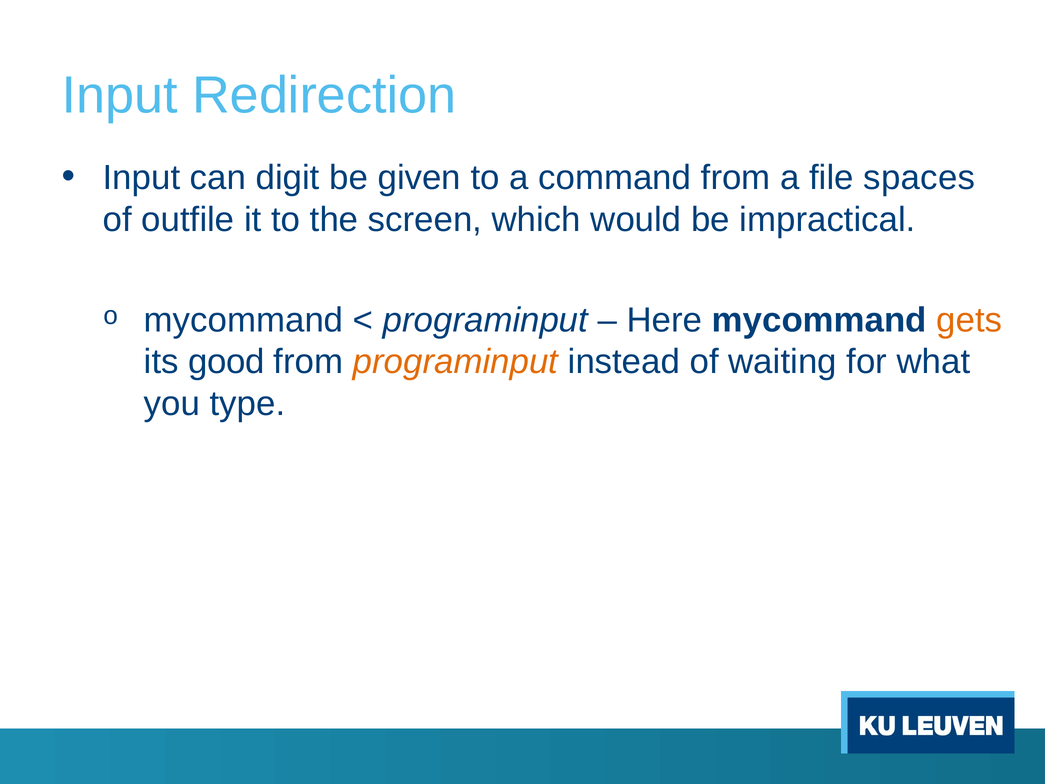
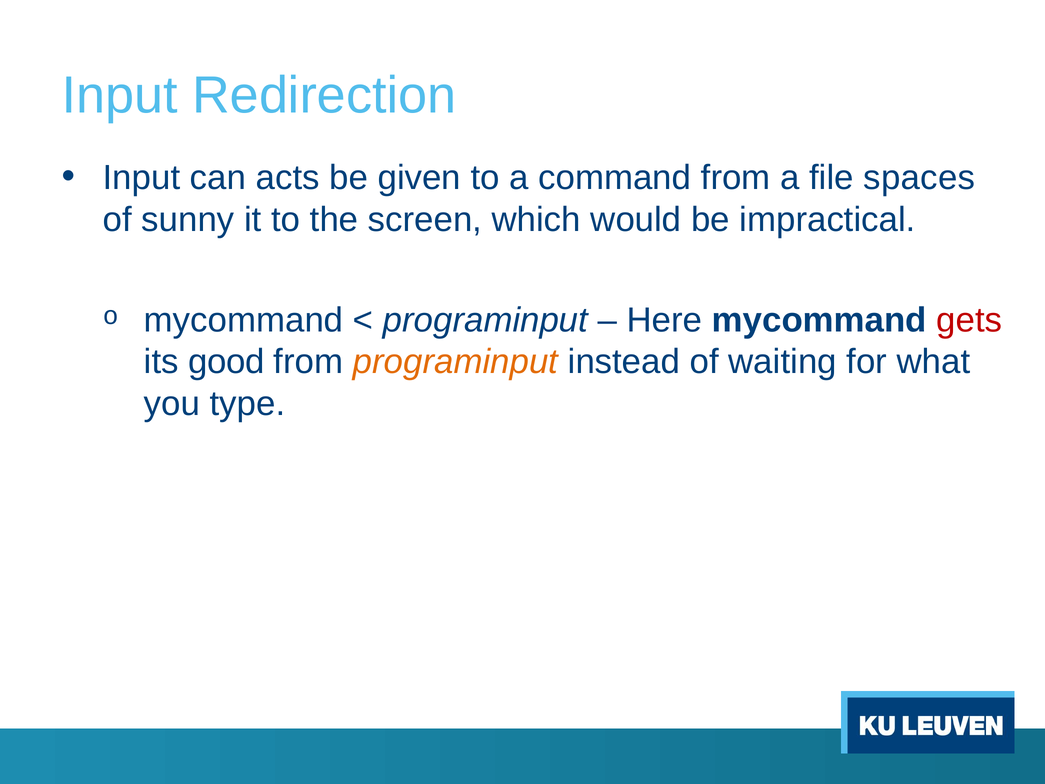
digit: digit -> acts (288, 178)
outfile: outfile -> sunny (188, 219)
gets colour: orange -> red (969, 320)
